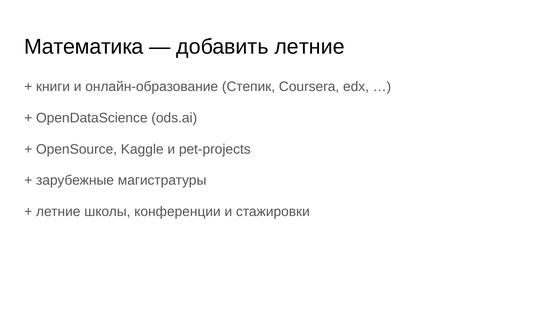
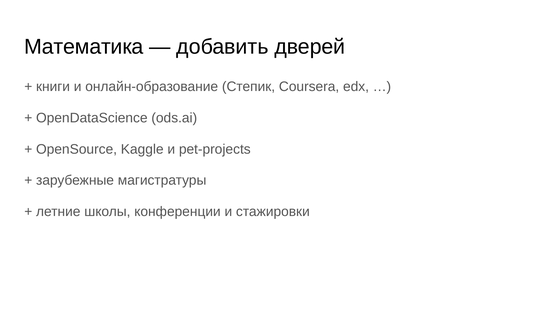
добавить летние: летние -> дверей (310, 47)
